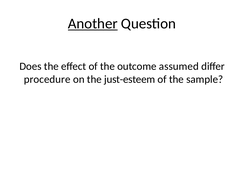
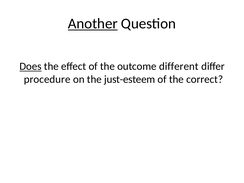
Does underline: none -> present (31, 66)
assumed: assumed -> different (179, 66)
sample: sample -> correct (205, 79)
